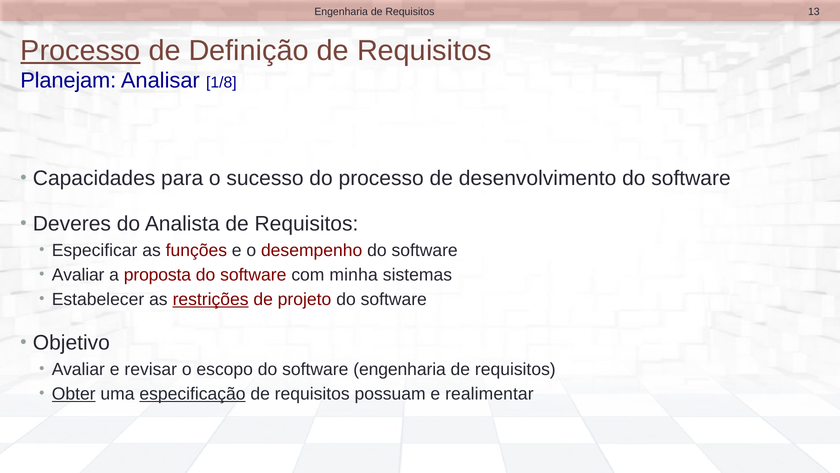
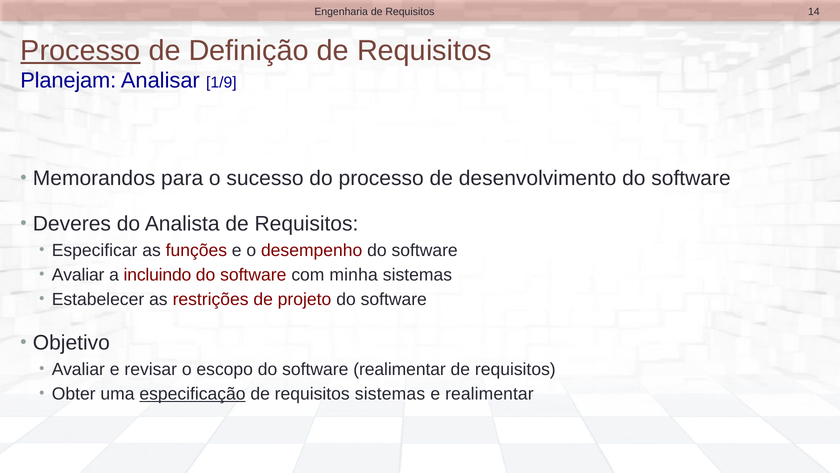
13: 13 -> 14 (814, 12)
1/8: 1/8 -> 1/9 (221, 82)
Capacidades: Capacidades -> Memorandos (94, 178)
proposta: proposta -> incluindo (157, 275)
restrições underline: present -> none (211, 299)
software engenharia: engenharia -> realimentar (400, 369)
Obter underline: present -> none (74, 393)
requisitos possuam: possuam -> sistemas (390, 393)
